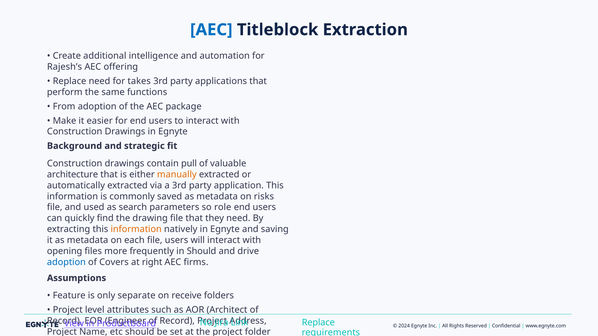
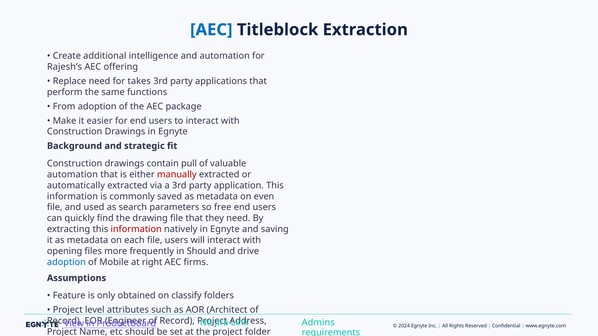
architecture: architecture -> automation (72, 175)
manually colour: orange -> red (177, 175)
risks: risks -> even (264, 197)
role: role -> free (223, 208)
information colour: orange -> red (136, 229)
Covers: Covers -> Mobile (114, 262)
separate: separate -> obtained (137, 296)
receive: receive -> classify (187, 296)
Replace: Replace -> Admins (318, 323)
